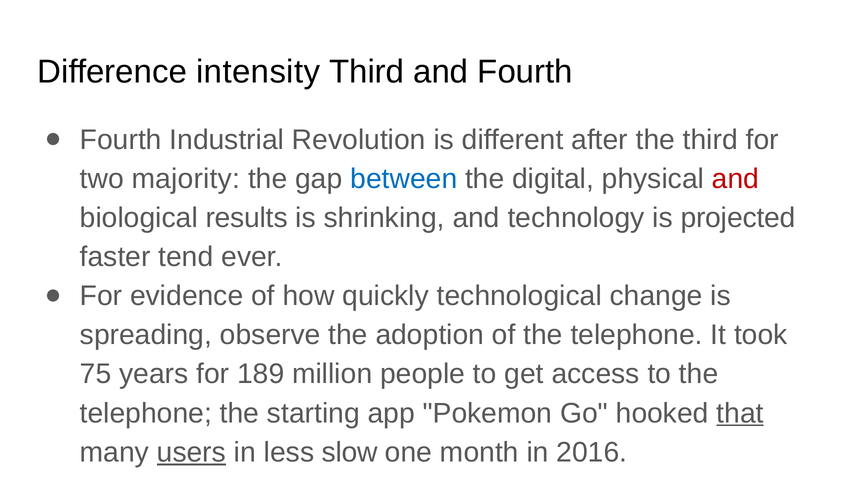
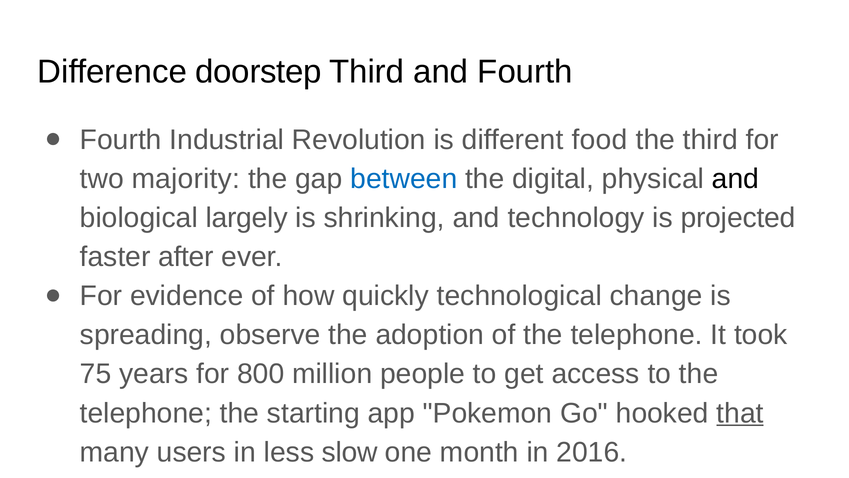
intensity: intensity -> doorstep (258, 72)
after: after -> food (599, 140)
and colour: red -> black (735, 179)
results: results -> largely (247, 218)
tend: tend -> after (186, 257)
189: 189 -> 800 (261, 374)
users underline: present -> none (191, 452)
